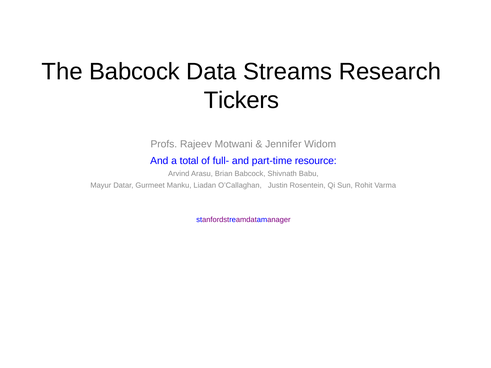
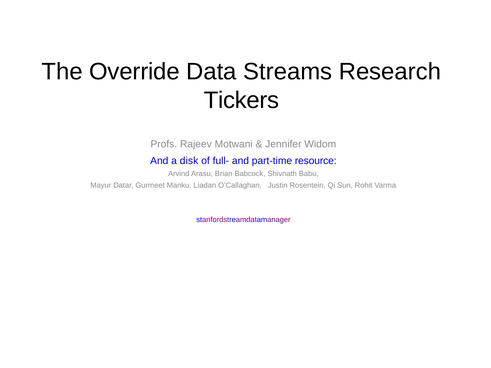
The Babcock: Babcock -> Override (134, 72)
total: total -> disk (189, 161)
